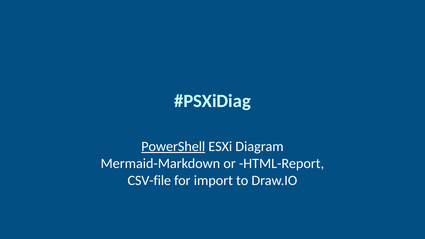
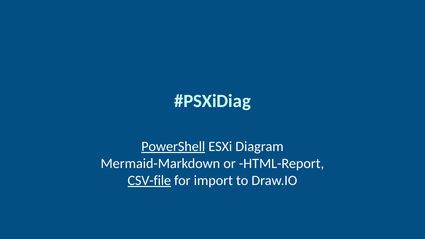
CSV-file underline: none -> present (149, 181)
